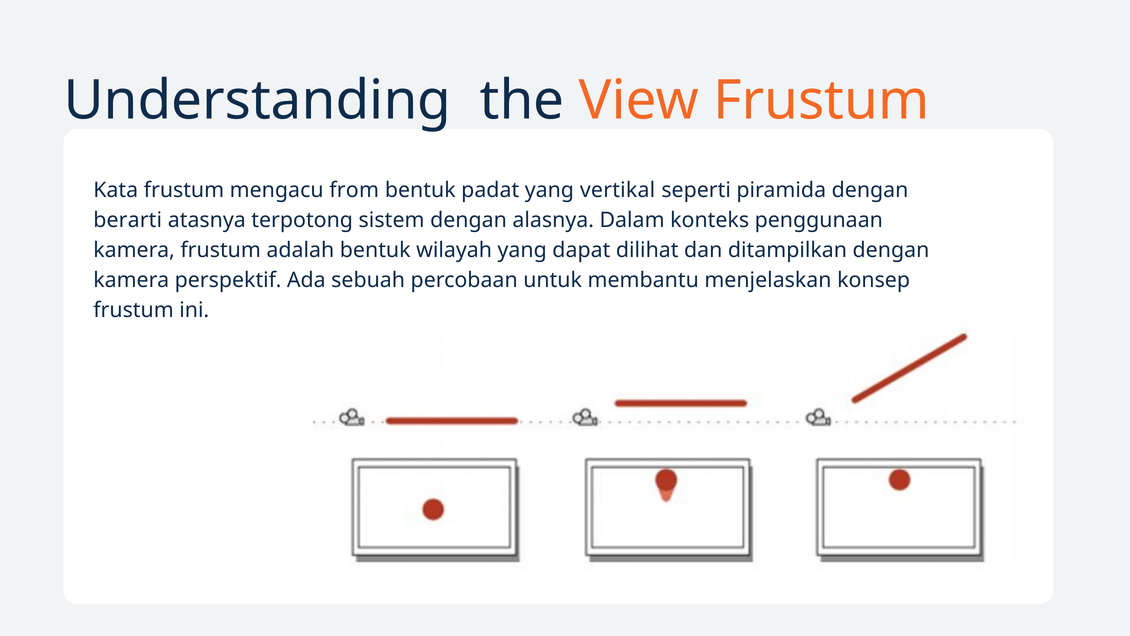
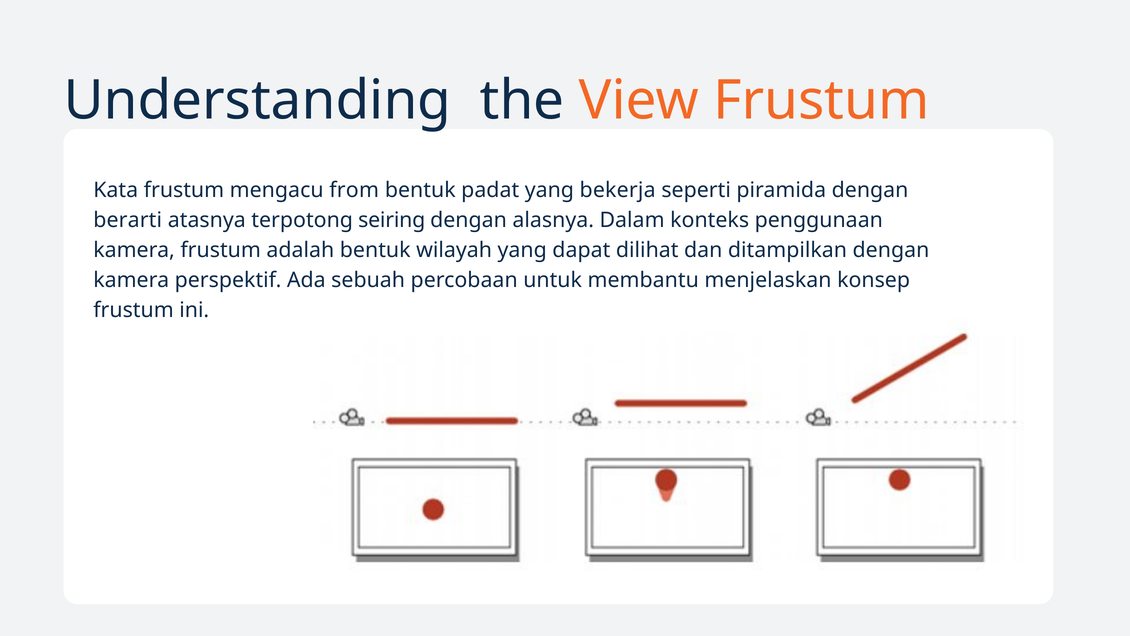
vertikal: vertikal -> bekerja (618, 190)
sistem: sistem -> seiring (392, 220)
